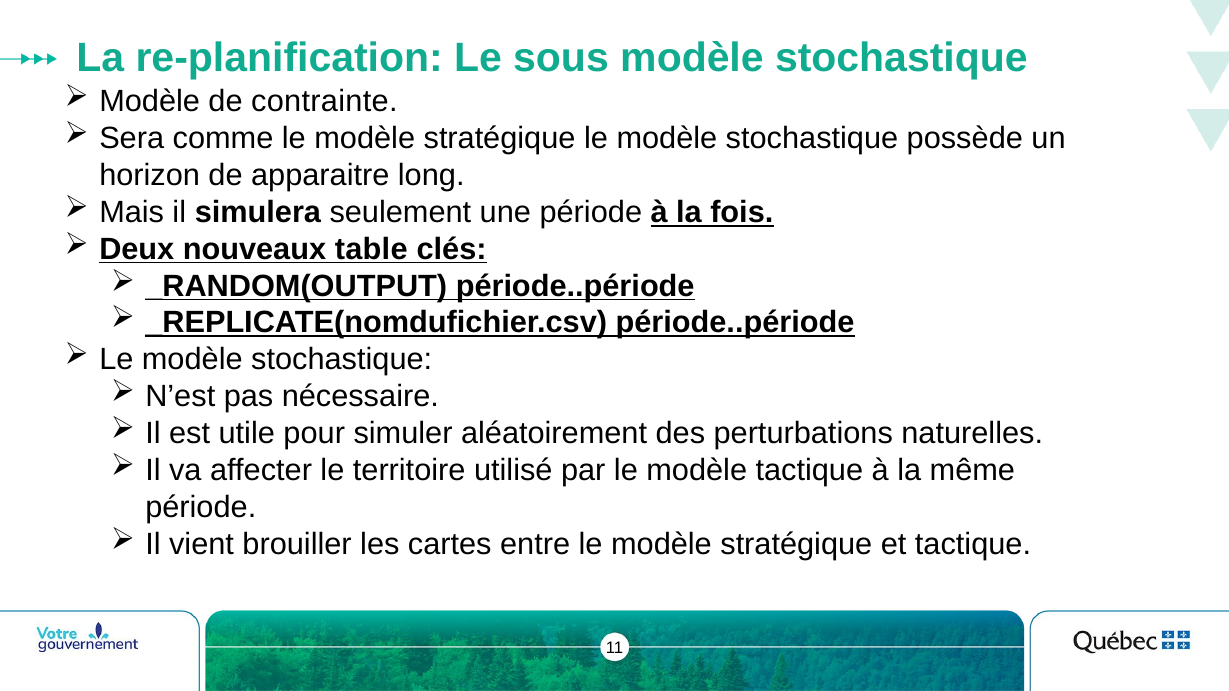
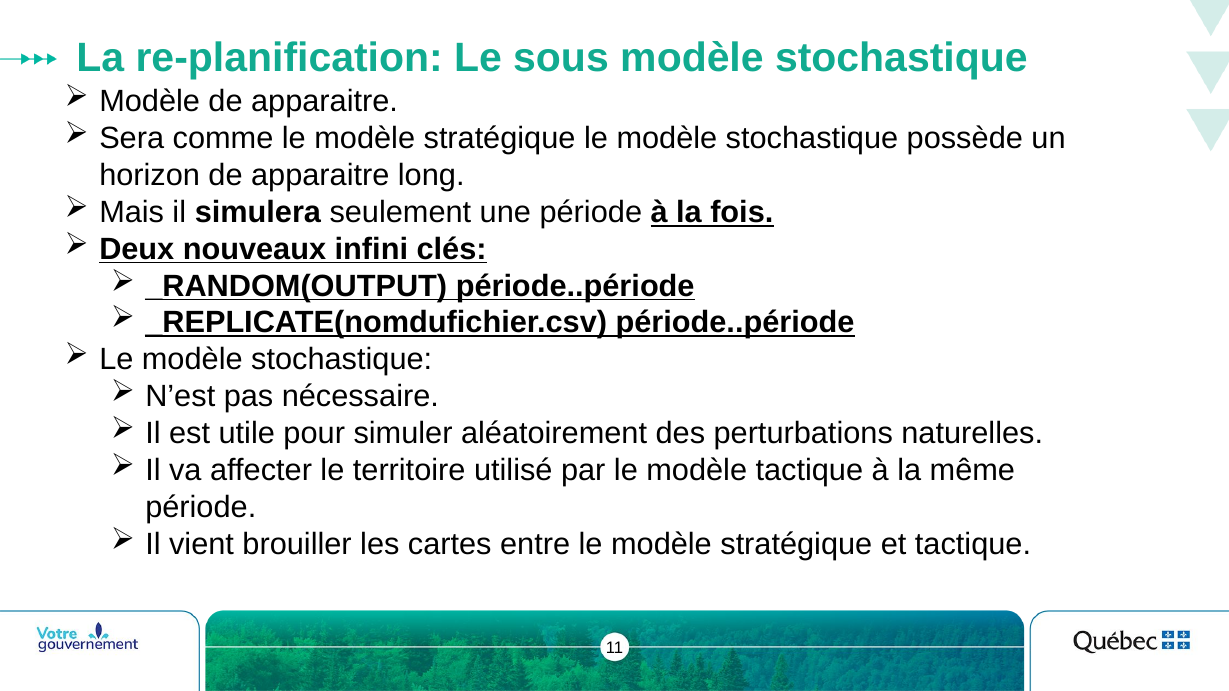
Modèle de contrainte: contrainte -> apparaitre (325, 102)
table: table -> infini (371, 249)
